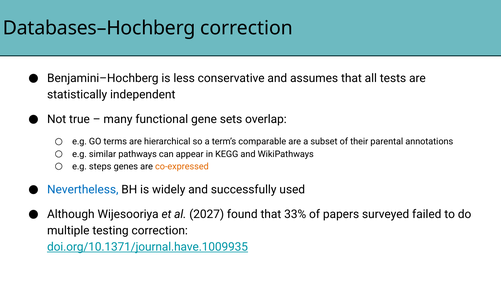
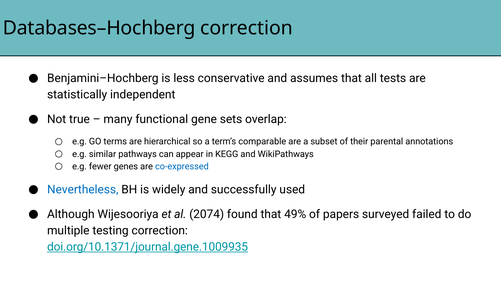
steps: steps -> fewer (100, 166)
co-expressed colour: orange -> blue (182, 166)
2027: 2027 -> 2074 (207, 214)
33%: 33% -> 49% (295, 214)
doi.org/10.1371/journal.have.1009935: doi.org/10.1371/journal.have.1009935 -> doi.org/10.1371/journal.gene.1009935 (148, 247)
